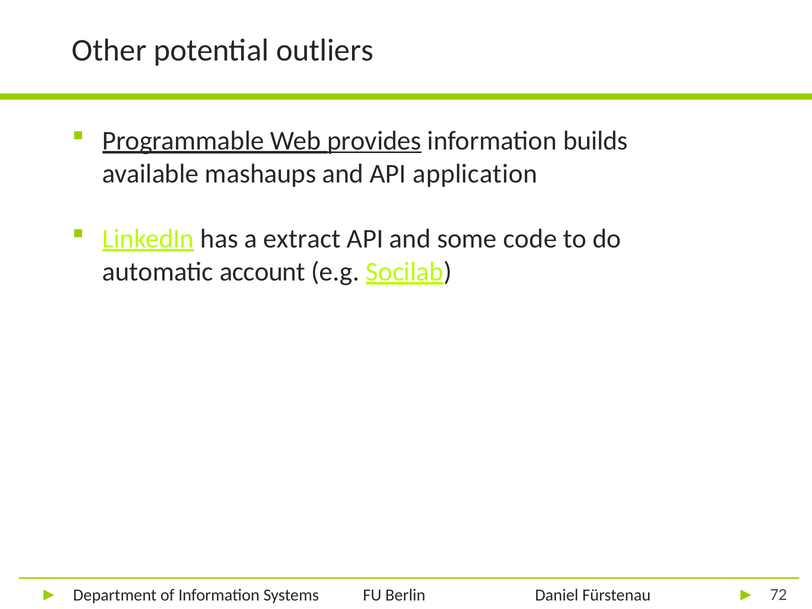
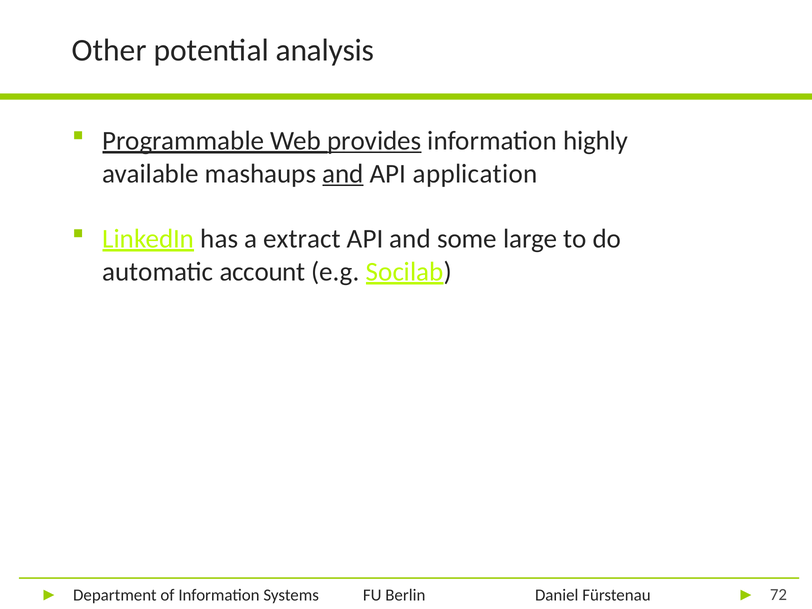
outliers: outliers -> analysis (325, 50)
builds: builds -> highly (595, 141)
and underline: none -> present (343, 174)
code: code -> large (530, 239)
